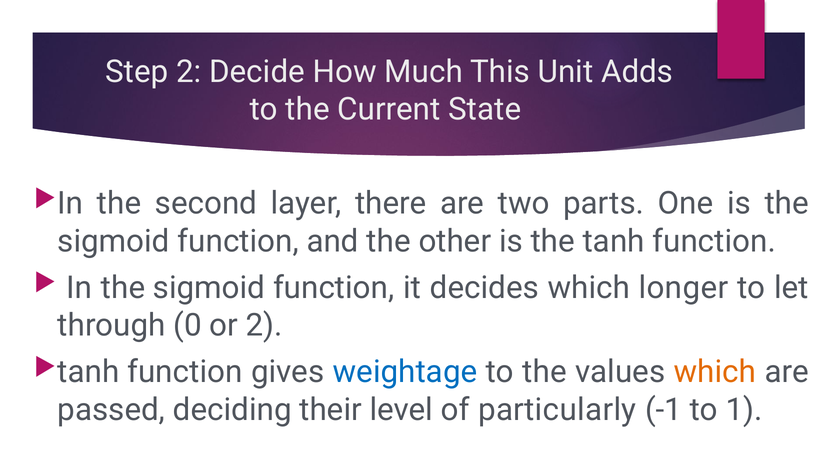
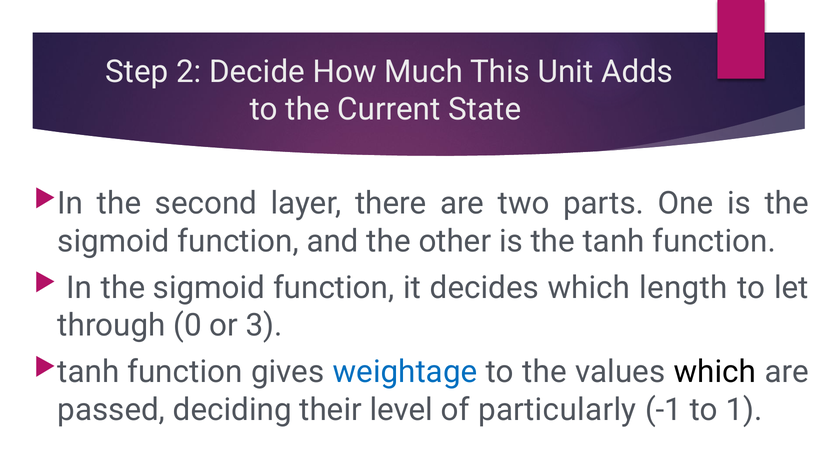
longer: longer -> length (683, 287)
or 2: 2 -> 3 (264, 325)
which colour: orange -> black (715, 371)
